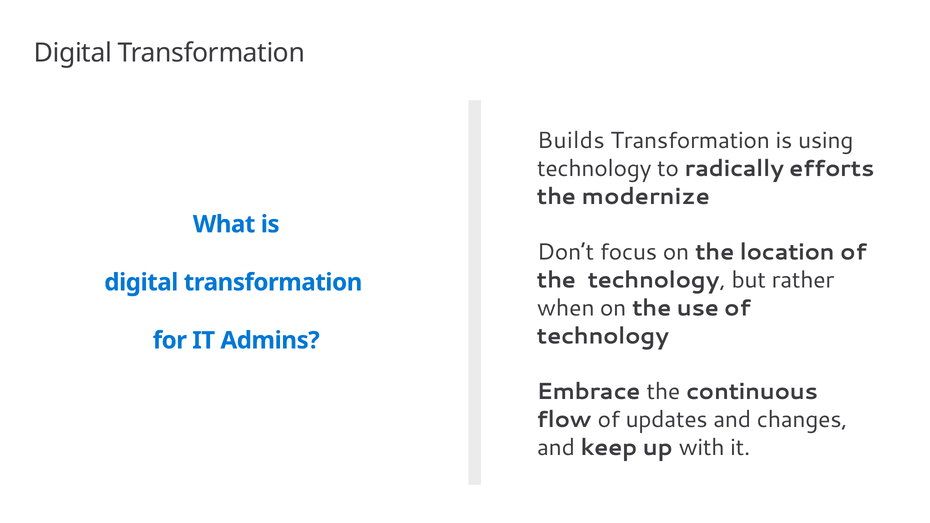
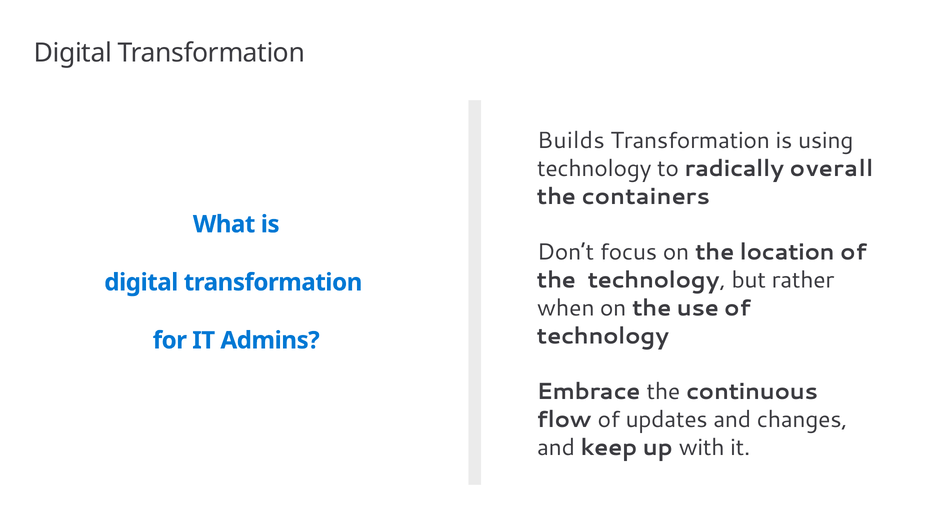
efforts: efforts -> overall (832, 169)
modernize: modernize -> containers (646, 197)
